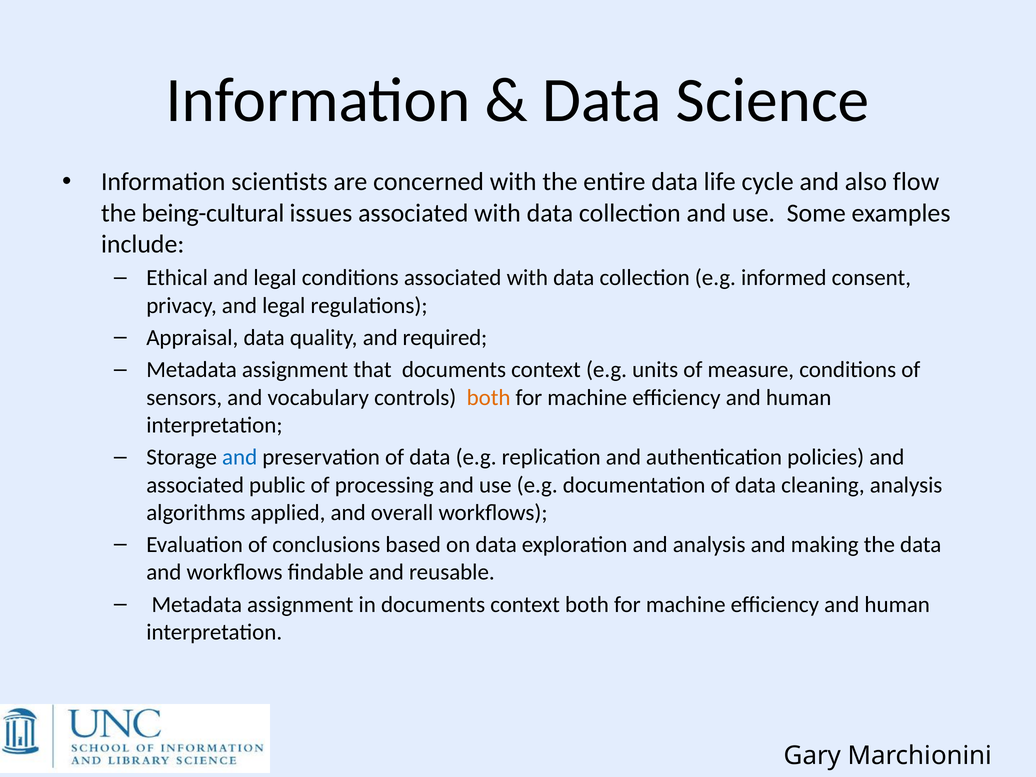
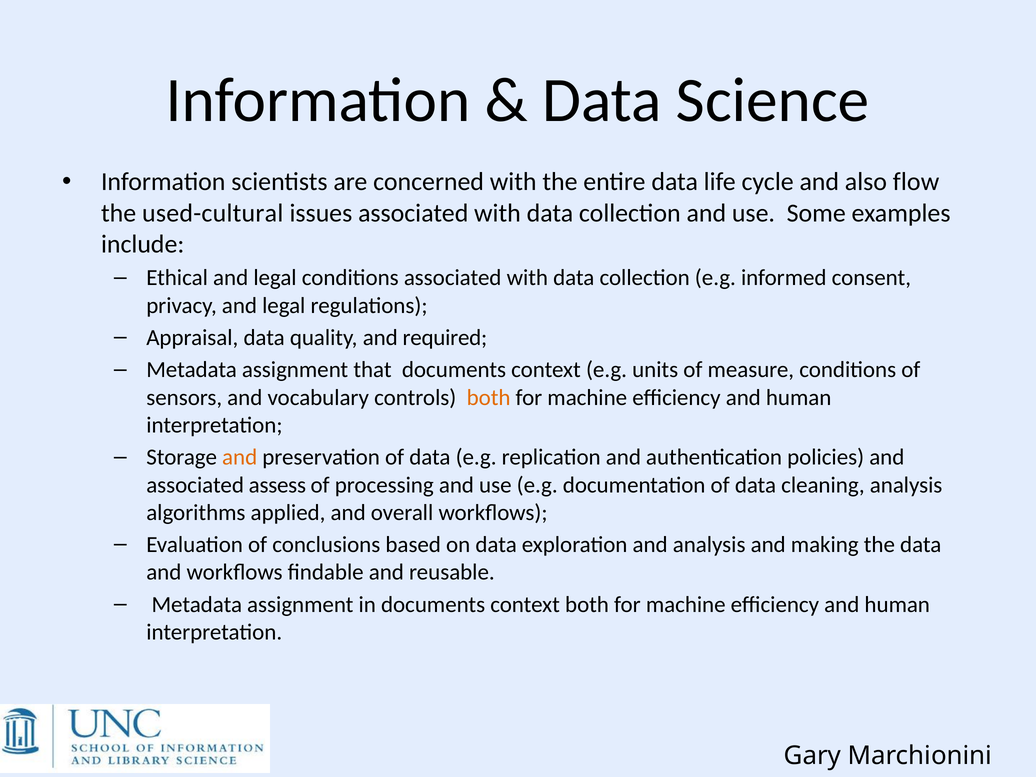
being-cultural: being-cultural -> used-cultural (213, 213)
and colour: blue -> orange (240, 457)
public: public -> assess (277, 485)
